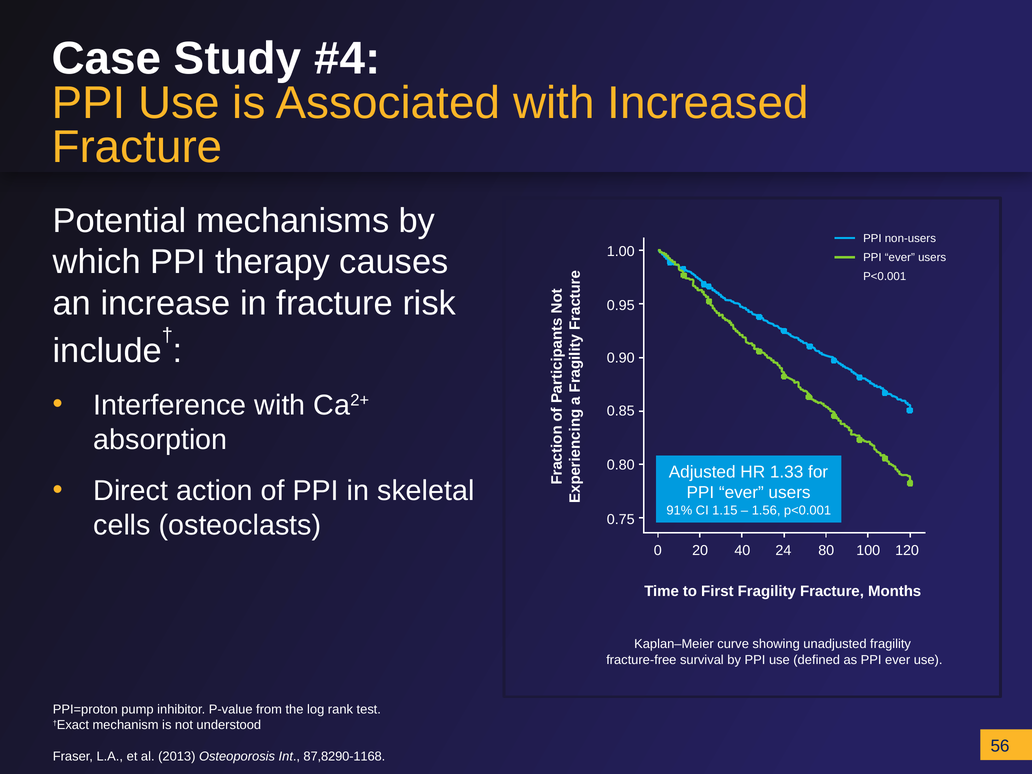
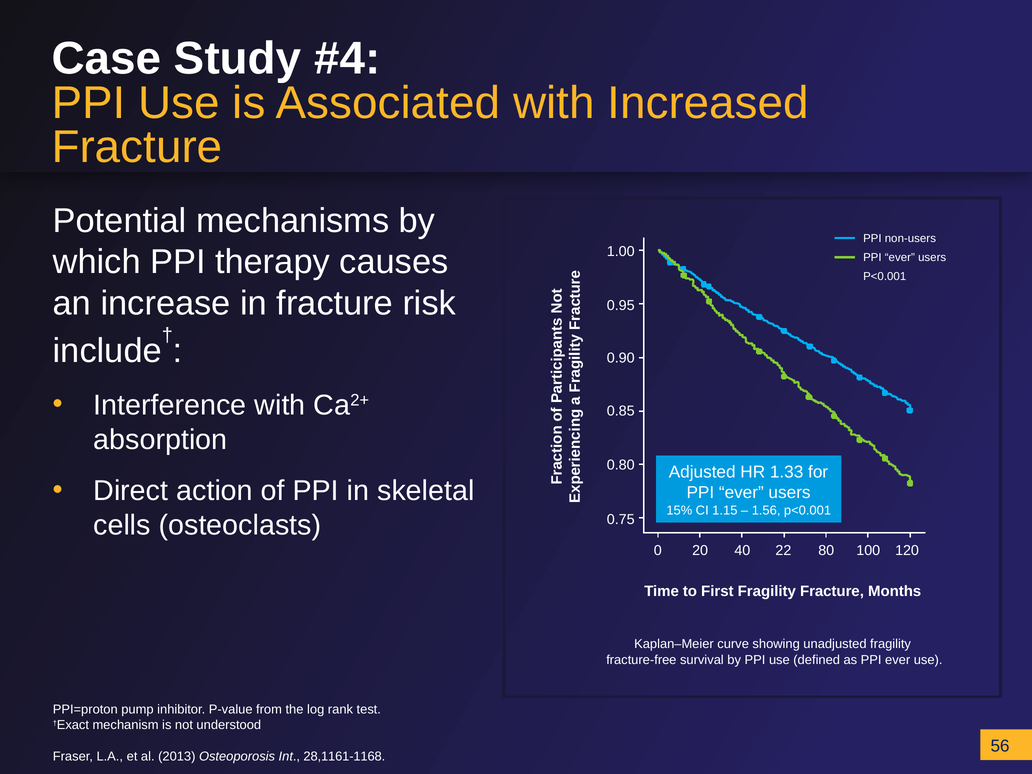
91%: 91% -> 15% (679, 511)
24: 24 -> 22 (783, 551)
87,8290-1168: 87,8290-1168 -> 28,1161-1168 (344, 756)
